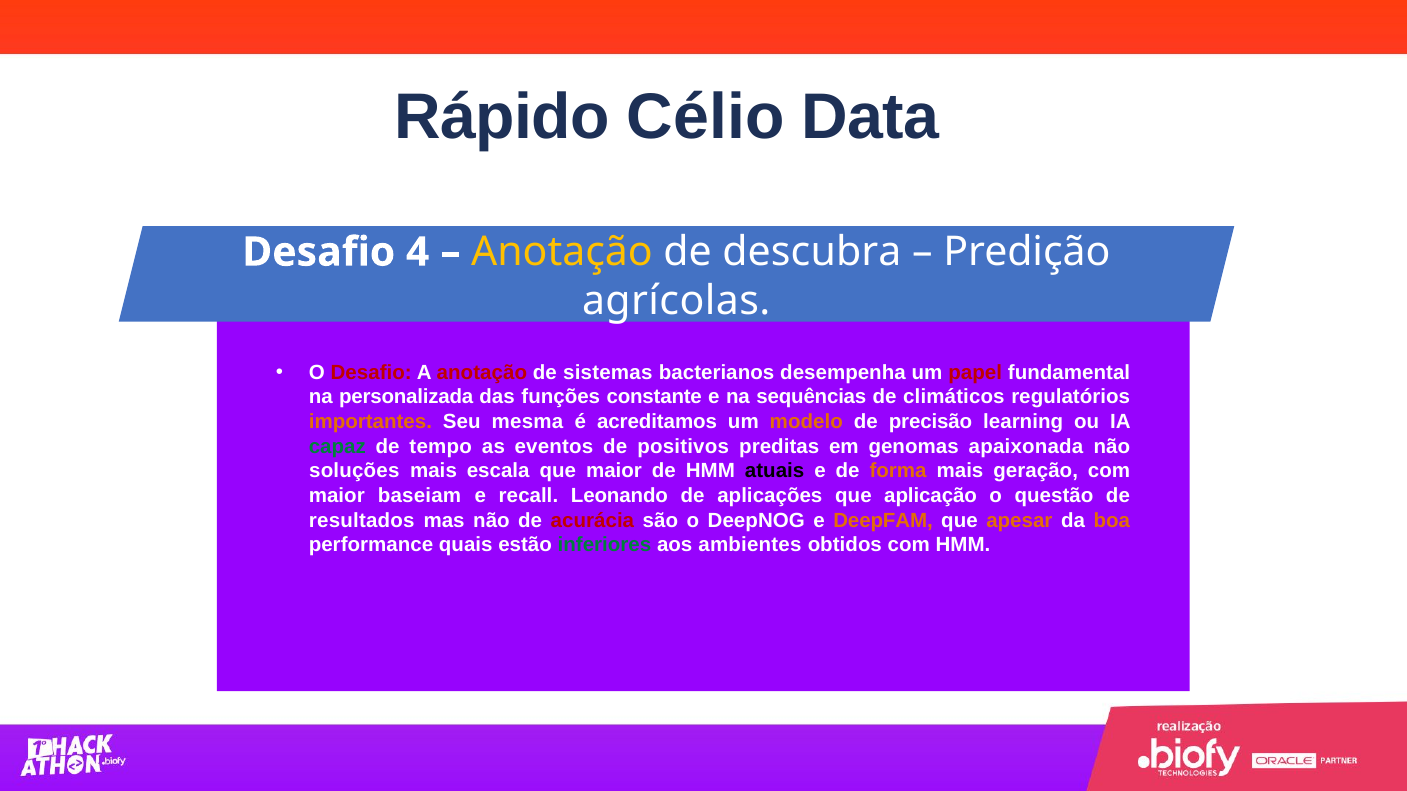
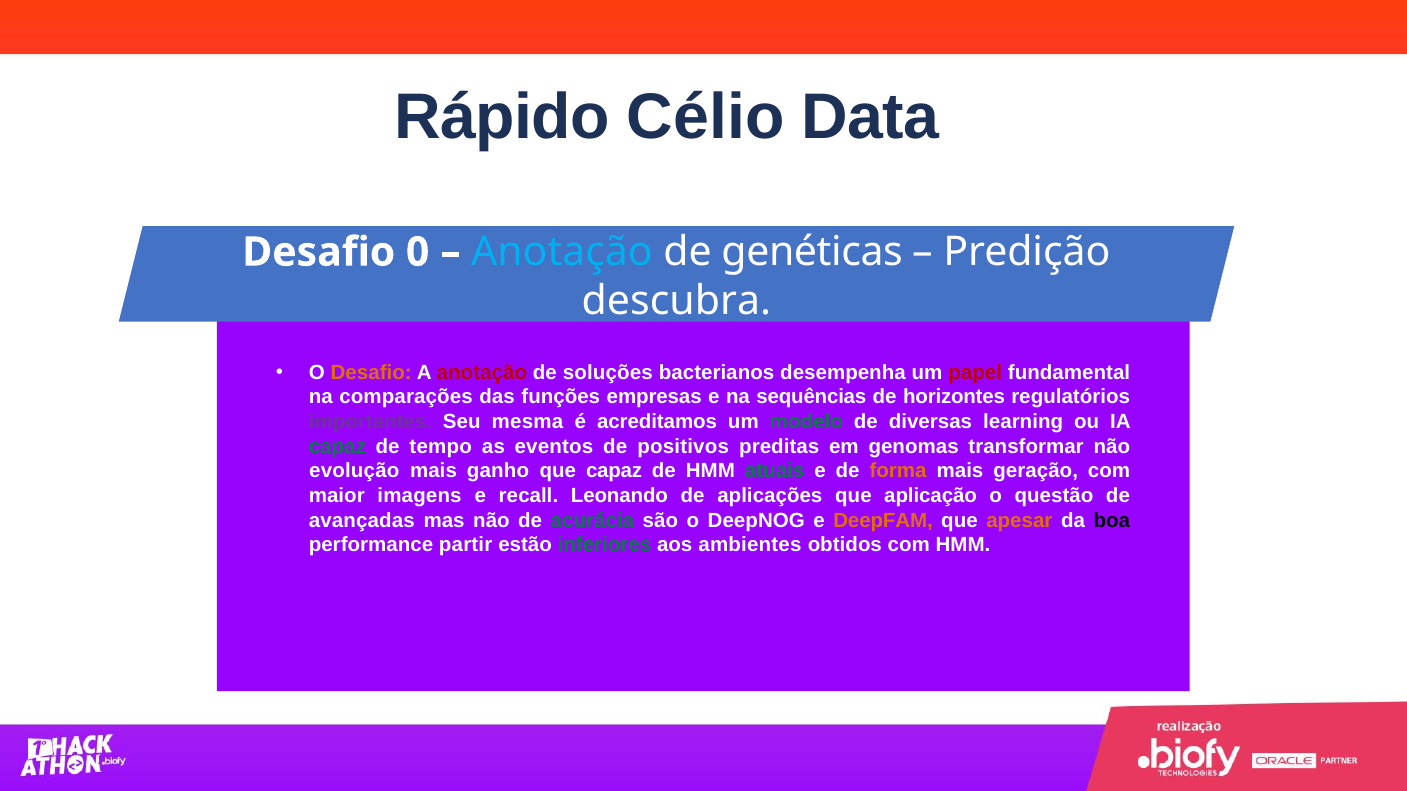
4: 4 -> 0 (418, 252)
Anotação colour: yellow -> light blue (562, 252)
descubra: descubra -> genéticas (812, 252)
agrícolas: agrícolas -> descubra (676, 302)
Desafio colour: red -> orange (371, 373)
sistemas: sistemas -> soluções (608, 373)
personalizada: personalizada -> comparações (406, 397)
constante: constante -> empresas (654, 397)
climáticos: climáticos -> horizontes (954, 397)
importantes colour: orange -> purple (370, 422)
modelo colour: orange -> green (806, 422)
precisão: precisão -> diversas (930, 422)
apaixonada: apaixonada -> transformar (1026, 447)
soluções: soluções -> evolução (354, 471)
escala: escala -> ganho (498, 471)
que maior: maior -> capaz (614, 471)
atuais colour: black -> green (775, 471)
baseiam: baseiam -> imagens (420, 496)
resultados: resultados -> avançadas (362, 521)
acurácia colour: red -> green (592, 521)
boa colour: orange -> black (1112, 521)
quais: quais -> partir (466, 545)
